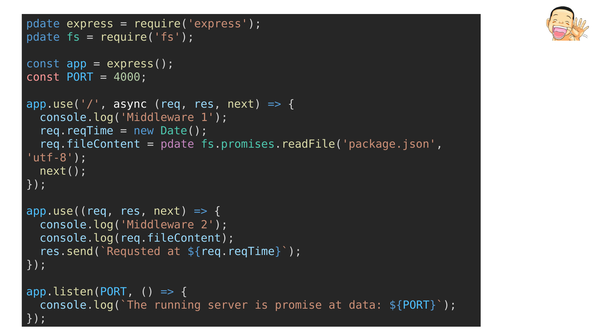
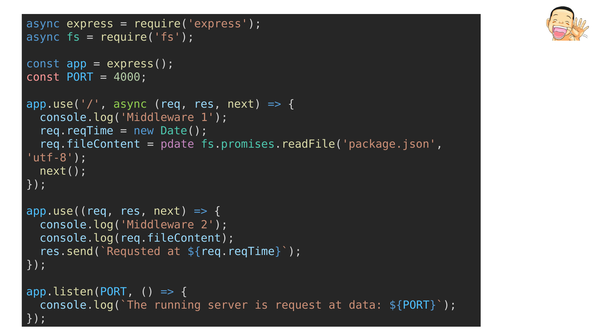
pdate: pdate -> async (43, 24)
pdate: pdate -> async (43, 37)
async colour: white -> light green (130, 104)
promise: promise -> request (298, 305)
